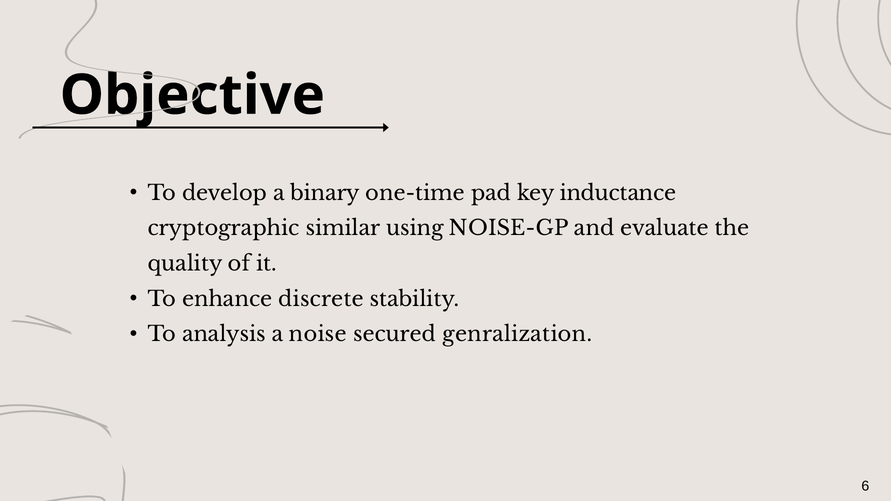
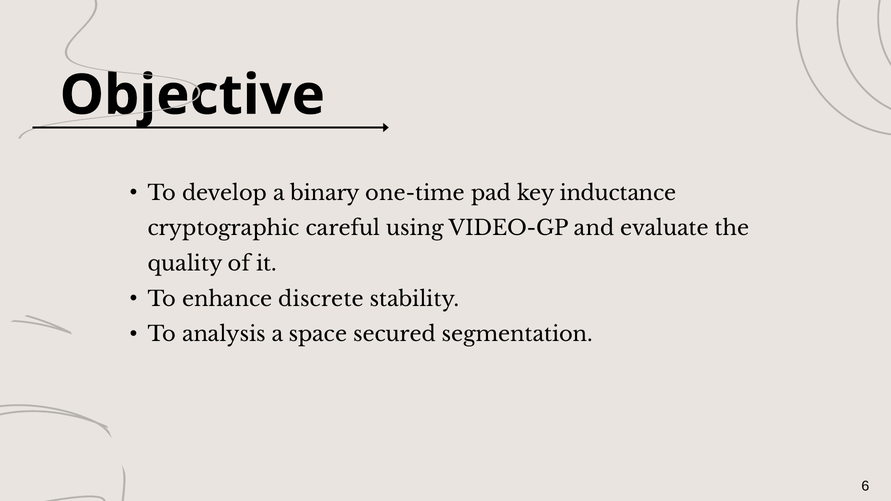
similar: similar -> careful (343, 229)
NOISE-GP: NOISE-GP -> VIDEO-GP (509, 229)
noise: noise -> space (318, 335)
genralization: genralization -> segmentation (517, 335)
